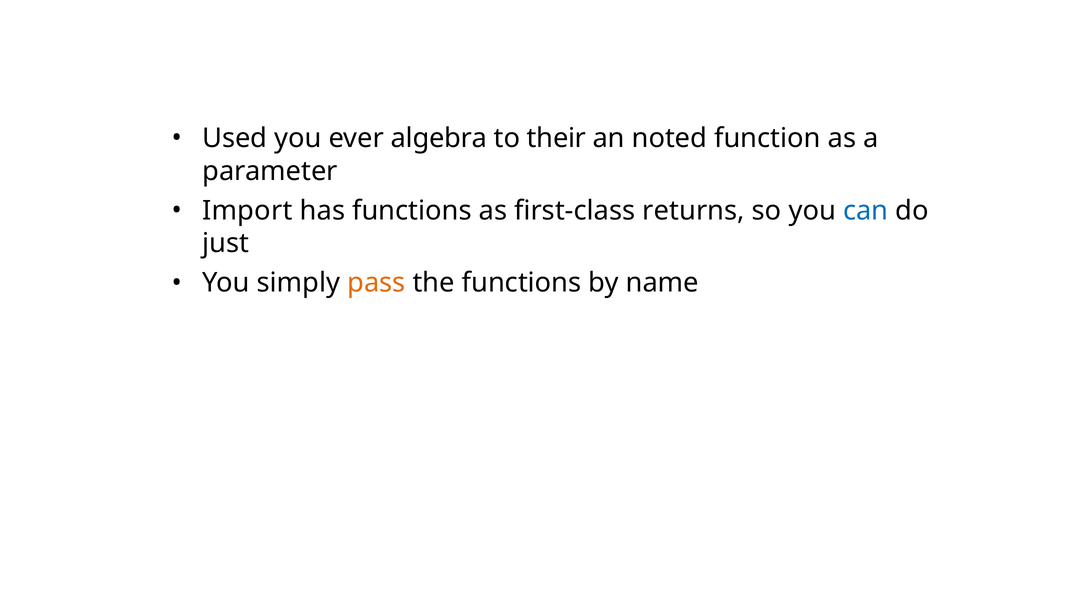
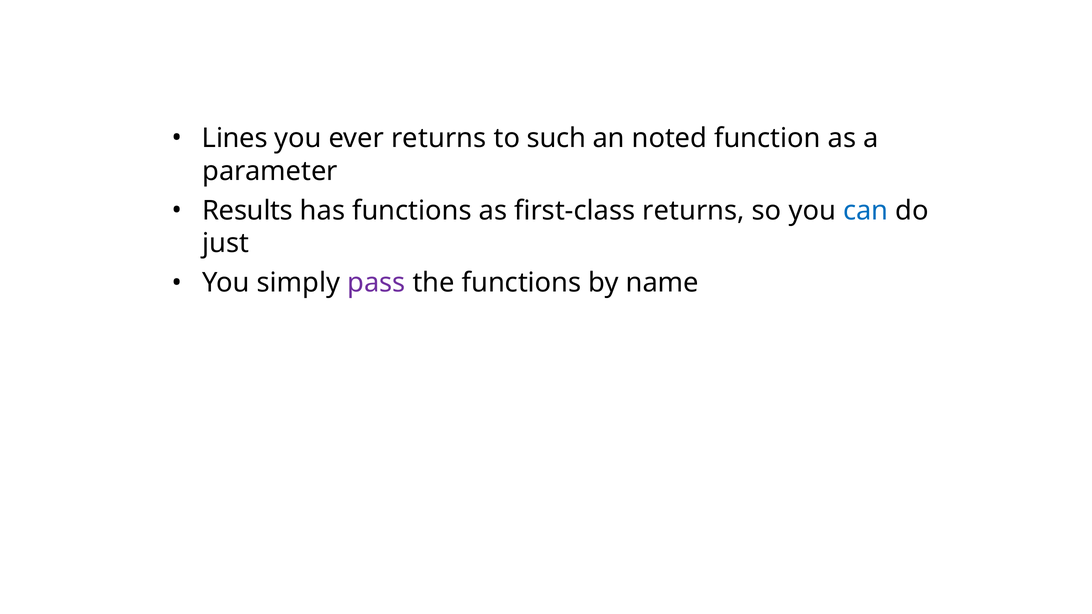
Used: Used -> Lines (235, 138)
ever algebra: algebra -> returns (439, 138)
their: their -> such (557, 138)
Import: Import -> Results (248, 211)
pass colour: orange -> purple (376, 283)
